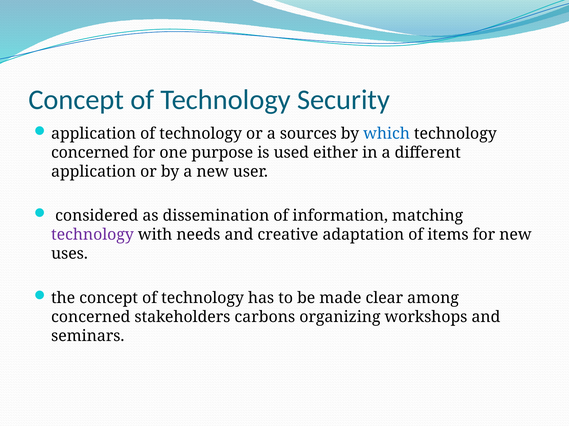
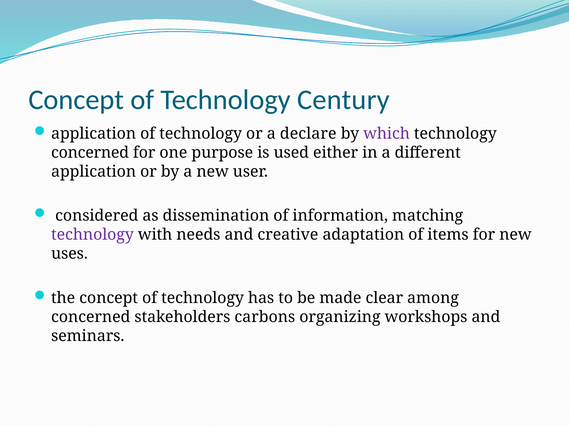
Security: Security -> Century (343, 100)
sources: sources -> declare (308, 134)
which colour: blue -> purple (387, 134)
